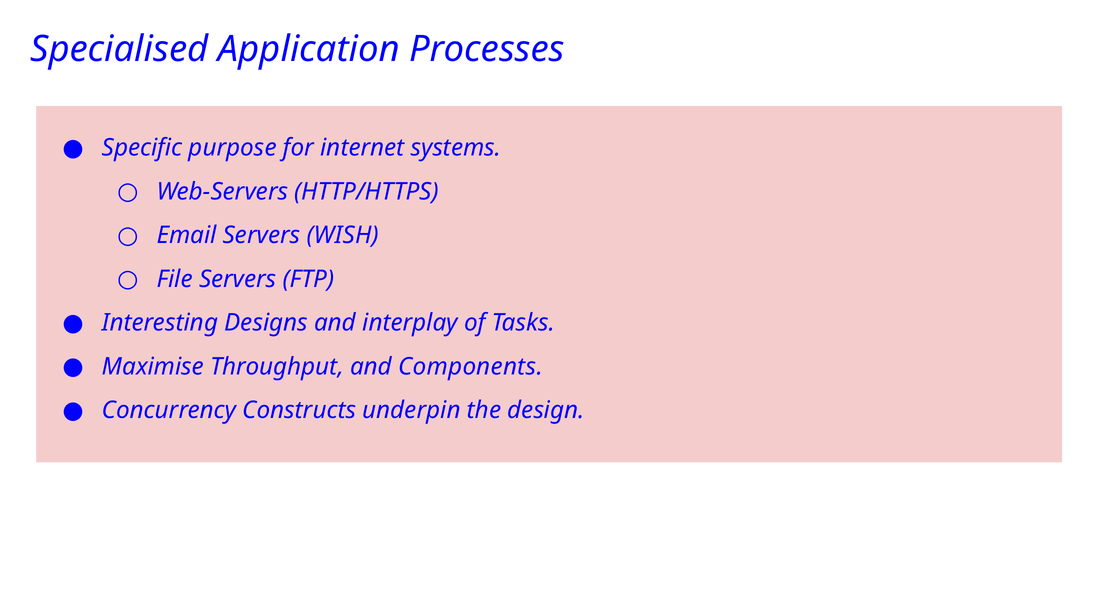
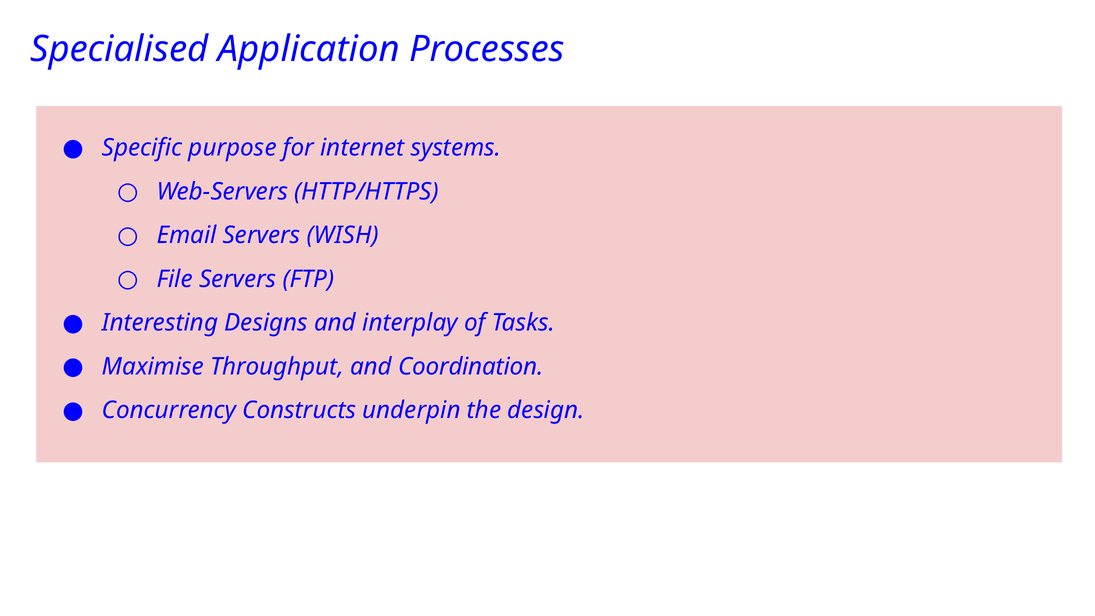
Components: Components -> Coordination (471, 367)
